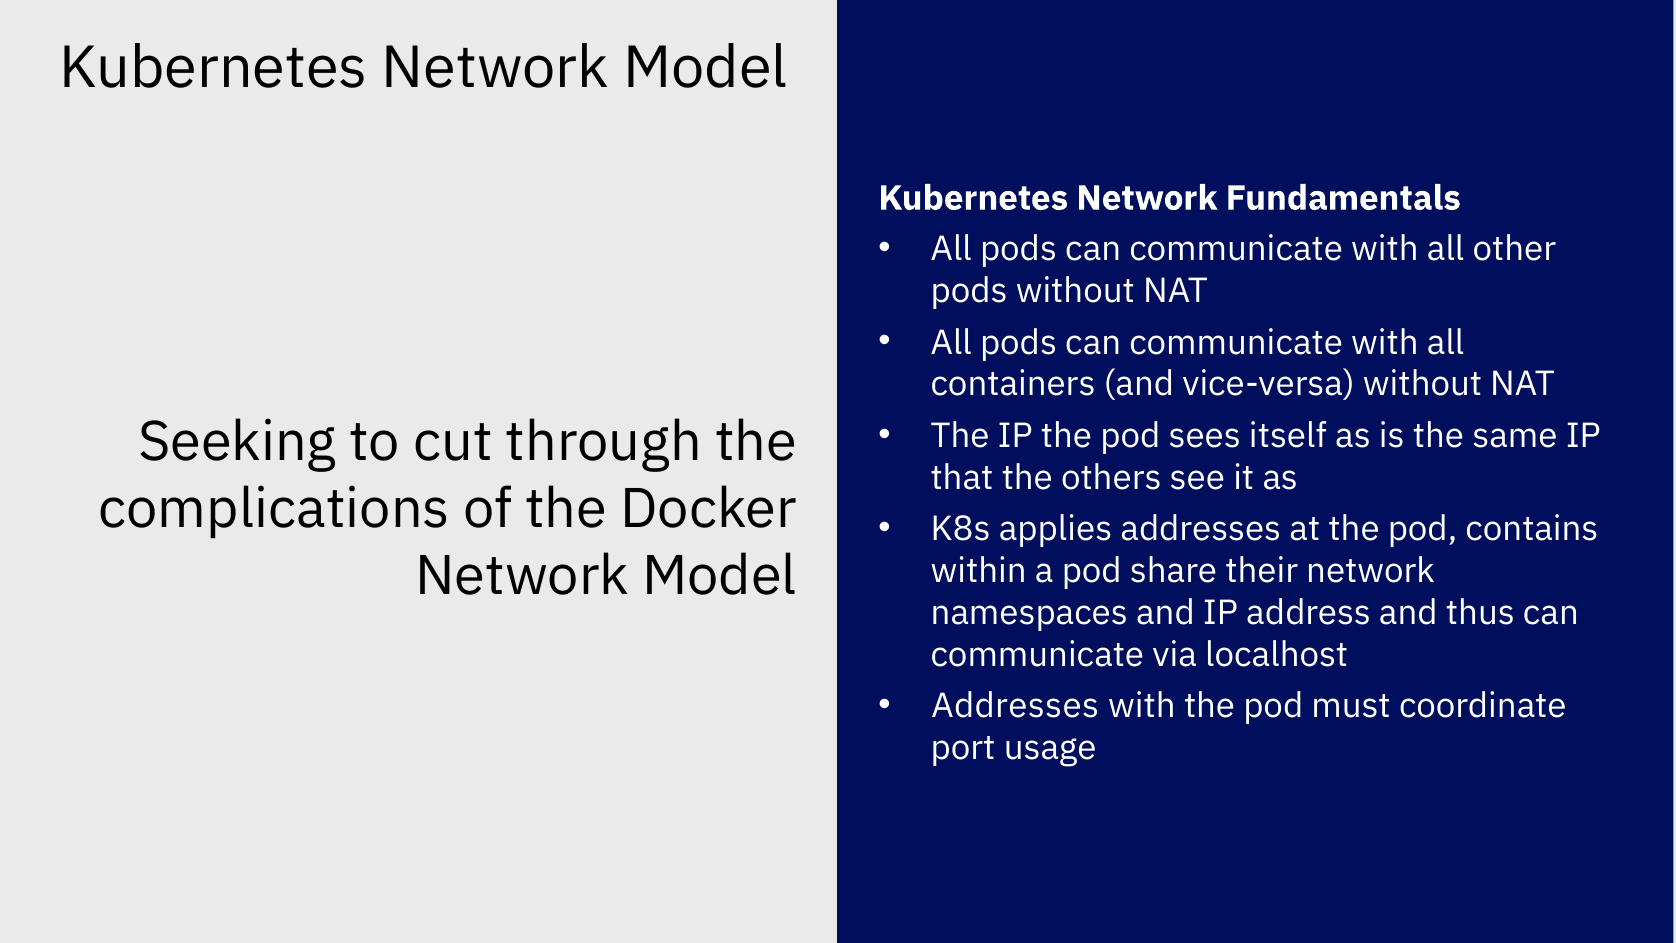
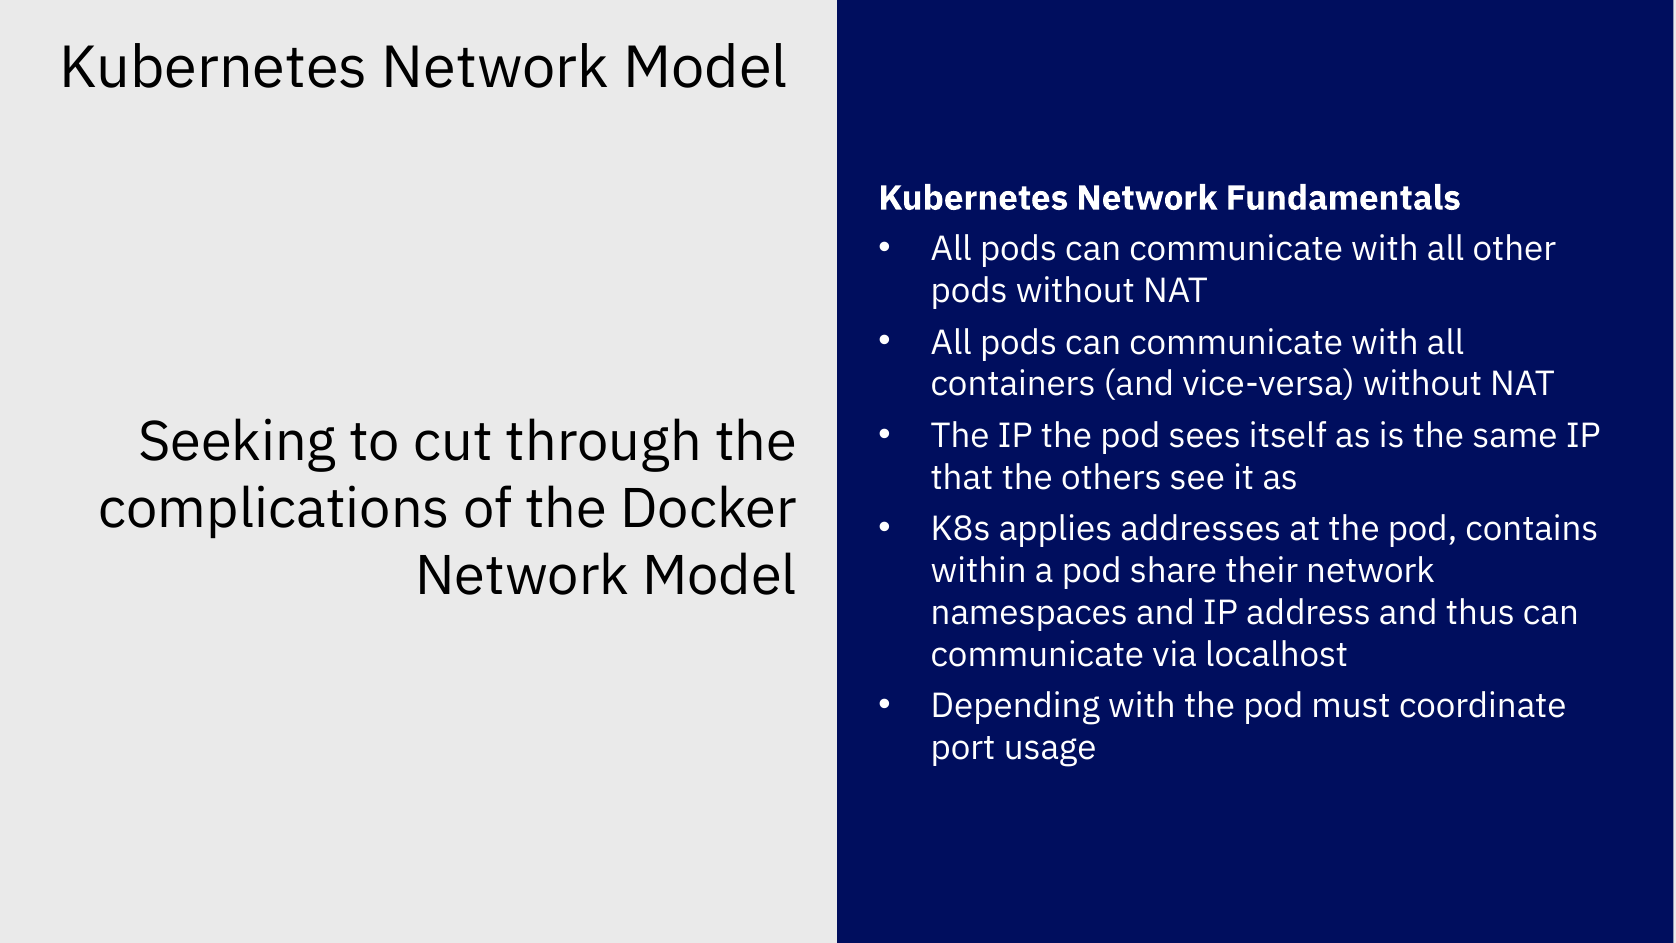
Addresses: Addresses -> Depending (1015, 706)
